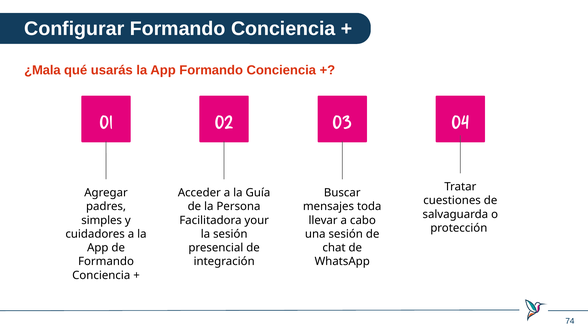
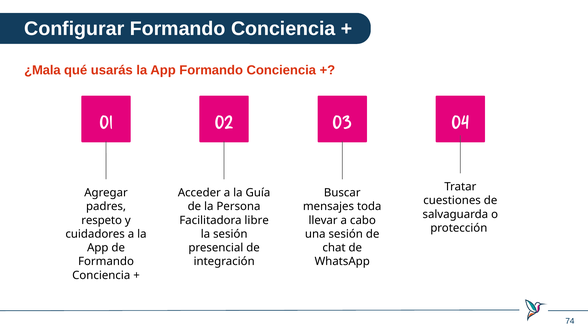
simples: simples -> respeto (102, 220)
your: your -> libre (257, 220)
